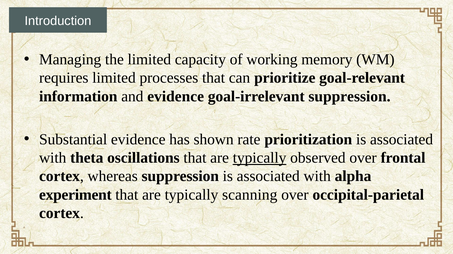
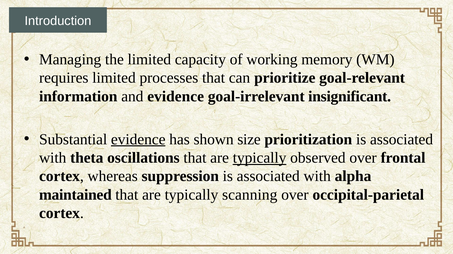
goal-irrelevant suppression: suppression -> insignificant (350, 96)
evidence underline: none -> present (138, 139)
rate: rate -> size (249, 139)
experiment: experiment -> maintained (75, 194)
